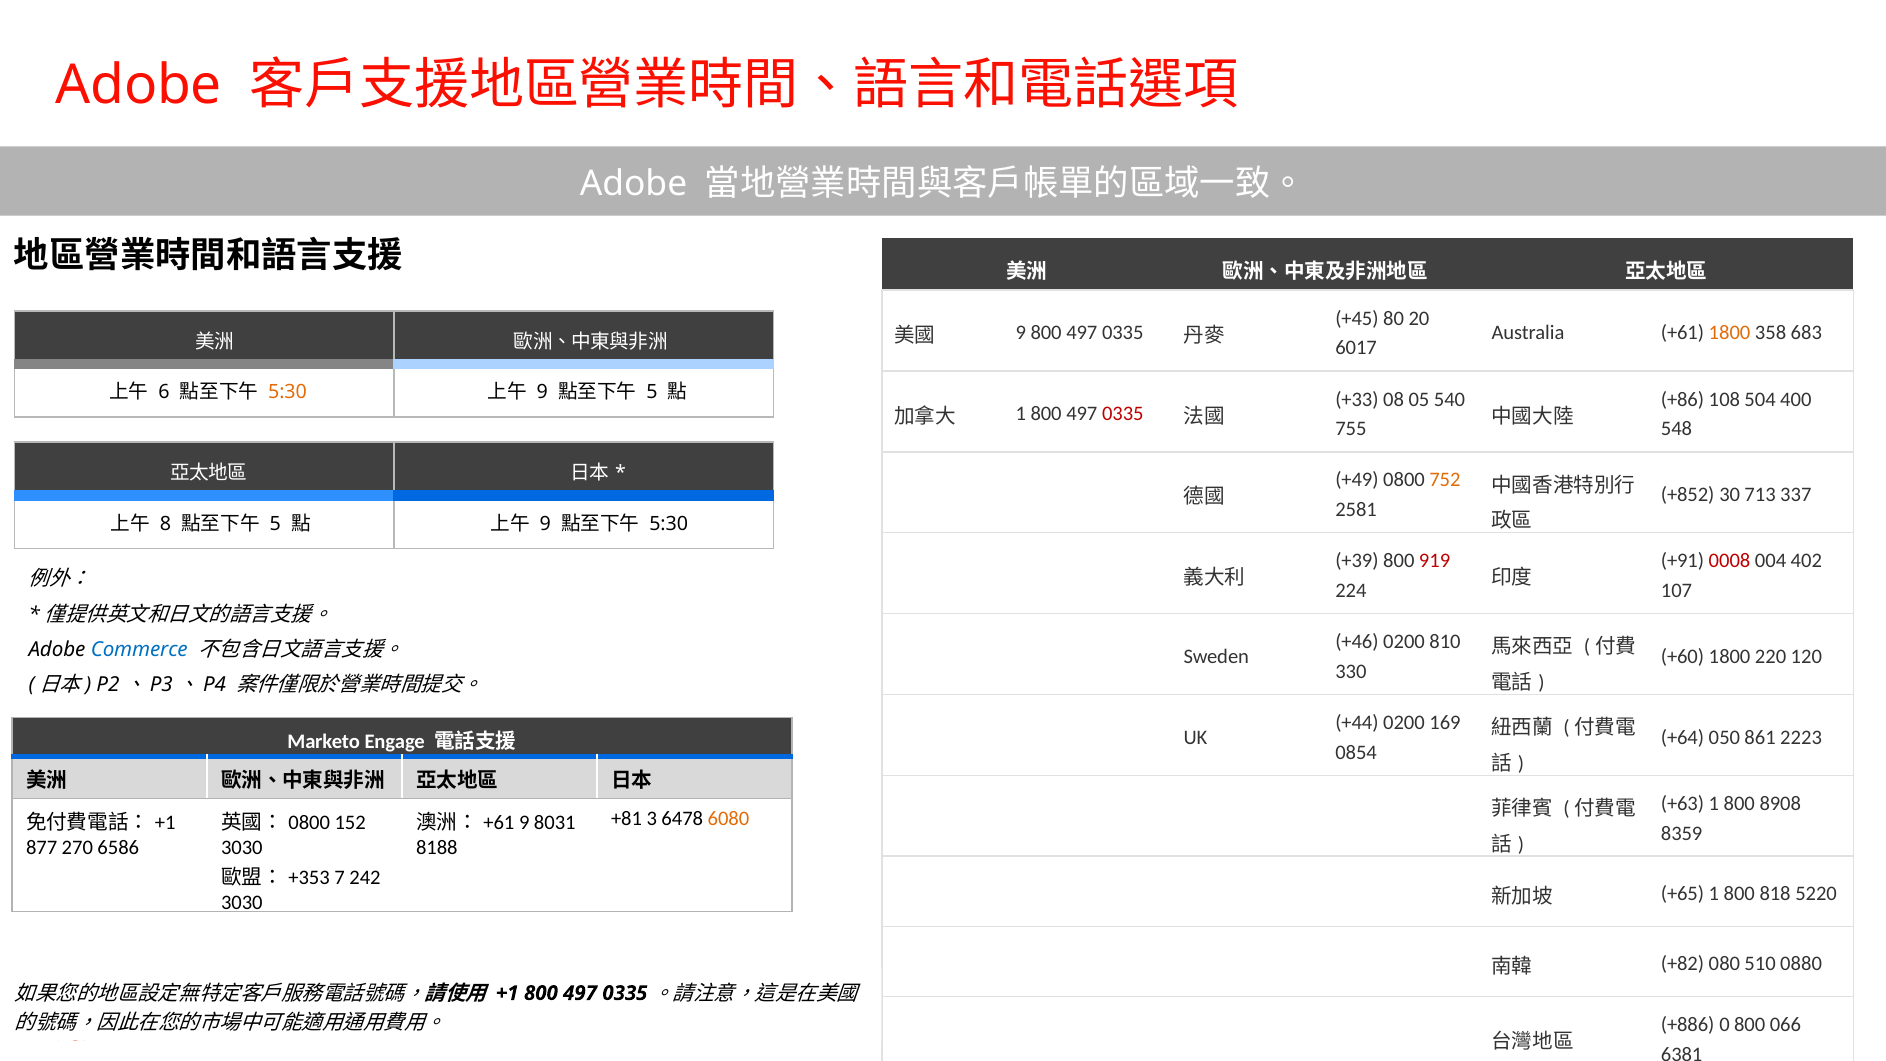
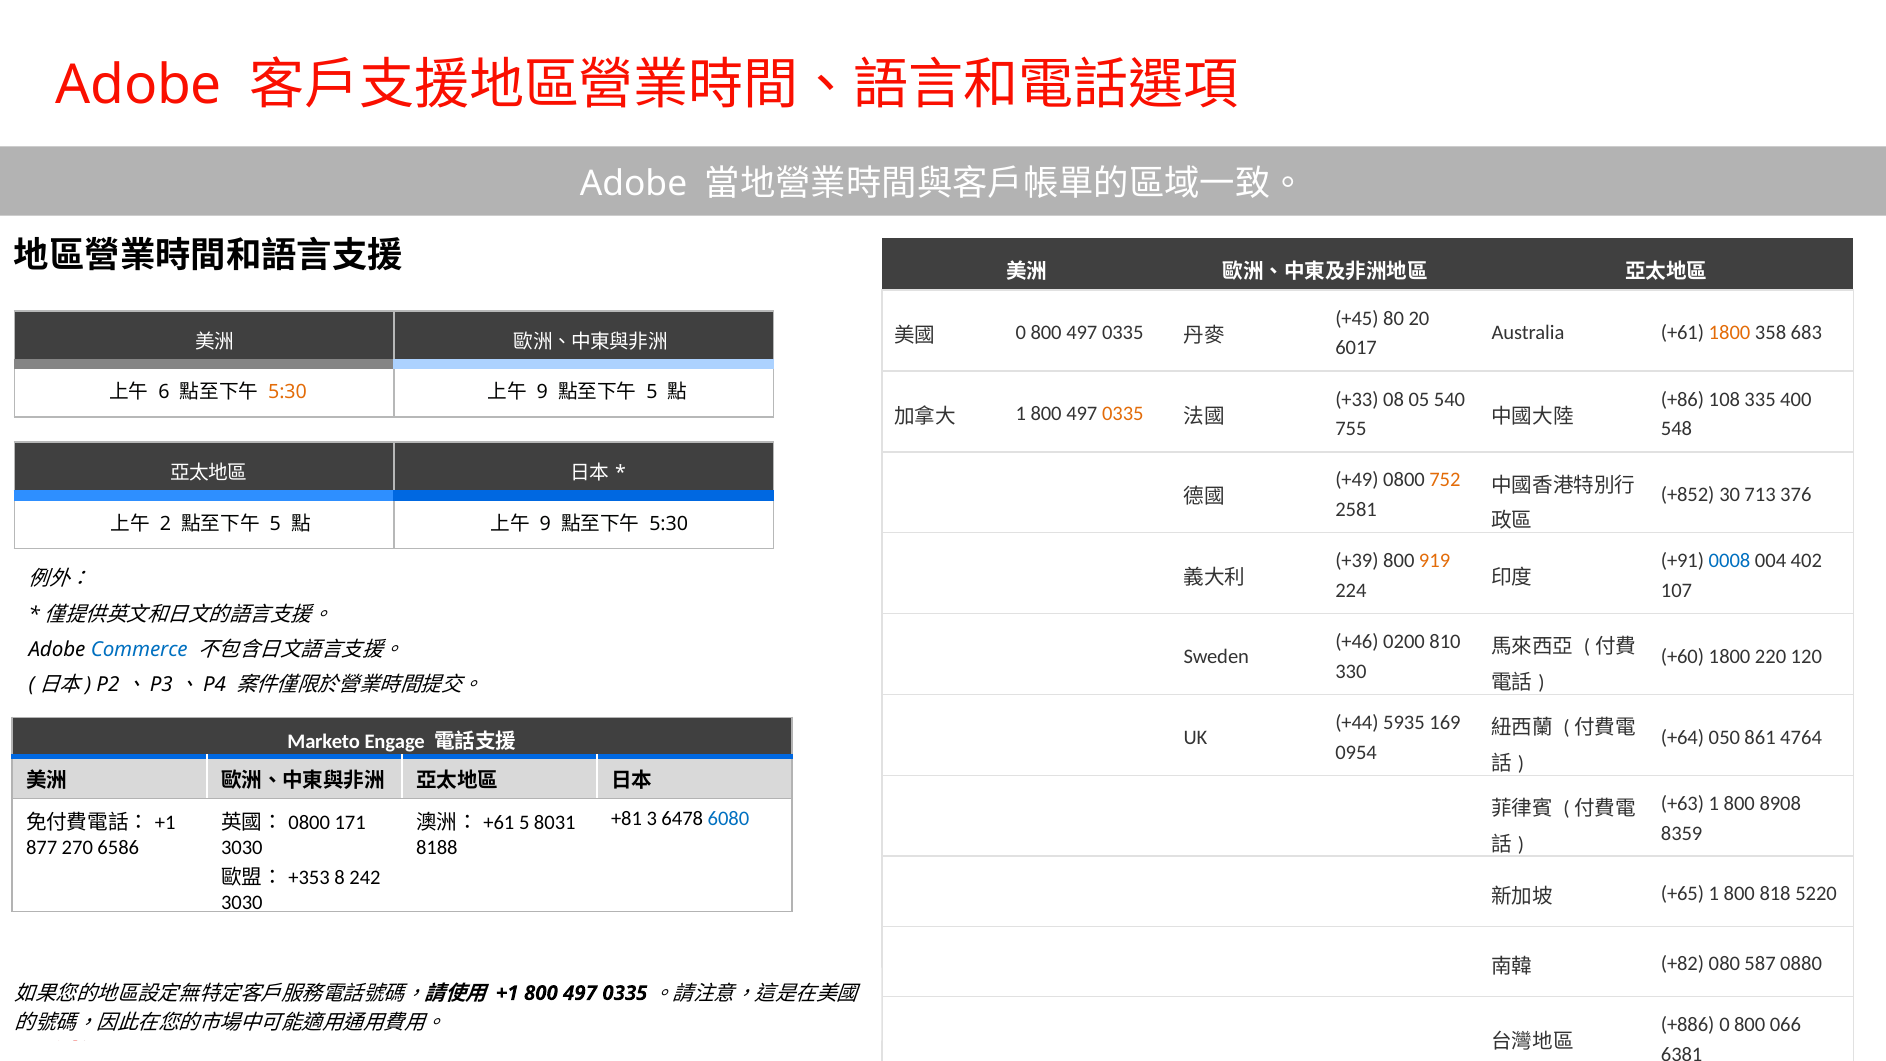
9: 9 -> 0 (1021, 333)
504: 504 -> 335 (1760, 399)
0335 colour: red -> orange (1123, 414)
337: 337 -> 376 (1796, 495)
8: 8 -> 2 (165, 523)
919 colour: red -> orange (1435, 561)
0008 colour: red -> blue (1730, 561)
+44 0200: 0200 -> 5935 (1404, 723)
2223: 2223 -> 4764 (1801, 737)
0854: 0854 -> 0954 (1356, 753)
6080 colour: orange -> blue (728, 818)
152: 152 -> 171 (350, 823)
+61 9: 9 -> 5 (524, 823)
7: 7 -> 8 (340, 877)
510: 510 -> 587 (1760, 964)
